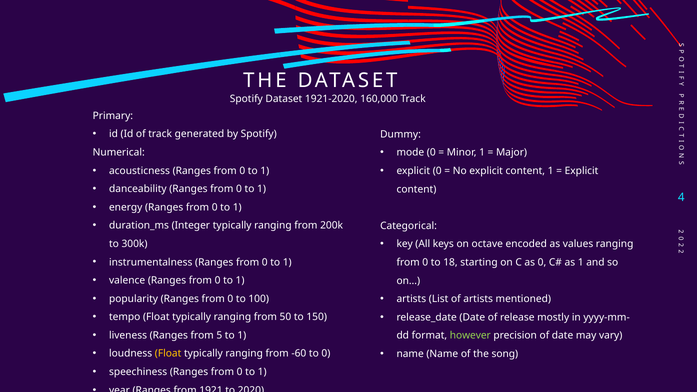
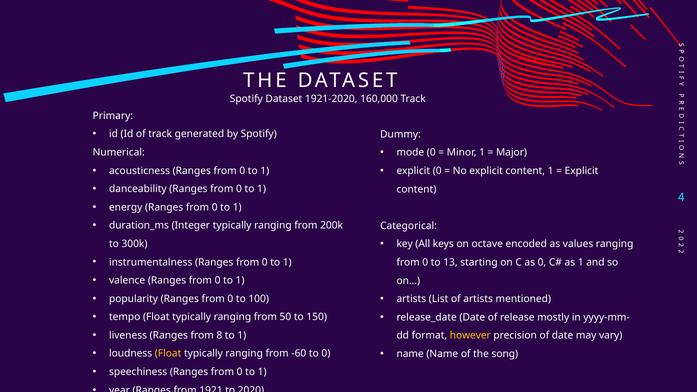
18: 18 -> 13 (450, 262)
5: 5 -> 8 (219, 335)
however colour: light green -> yellow (470, 336)
